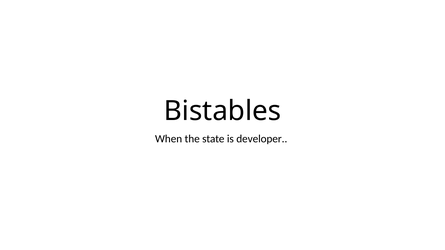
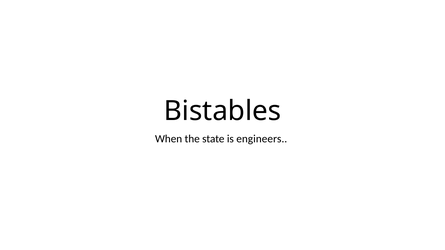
developer: developer -> engineers (262, 139)
